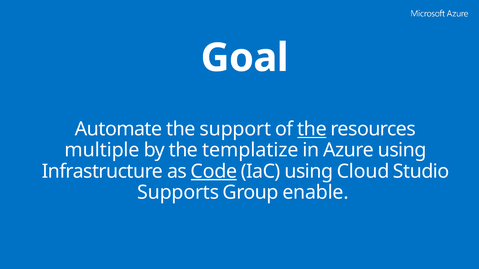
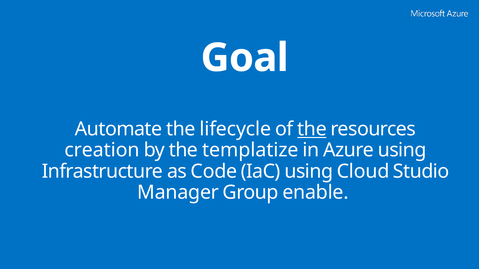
support: support -> lifecycle (235, 129)
multiple: multiple -> creation (102, 150)
Code underline: present -> none (214, 172)
Supports: Supports -> Manager (178, 193)
